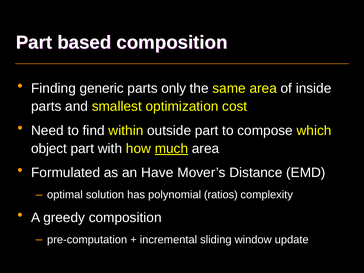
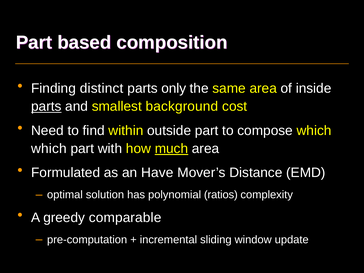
generic: generic -> distinct (102, 88)
parts underline: none -> present (46, 106)
optimization: optimization -> background (182, 106)
object: object -> which (49, 149)
greedy composition: composition -> comparable (125, 218)
